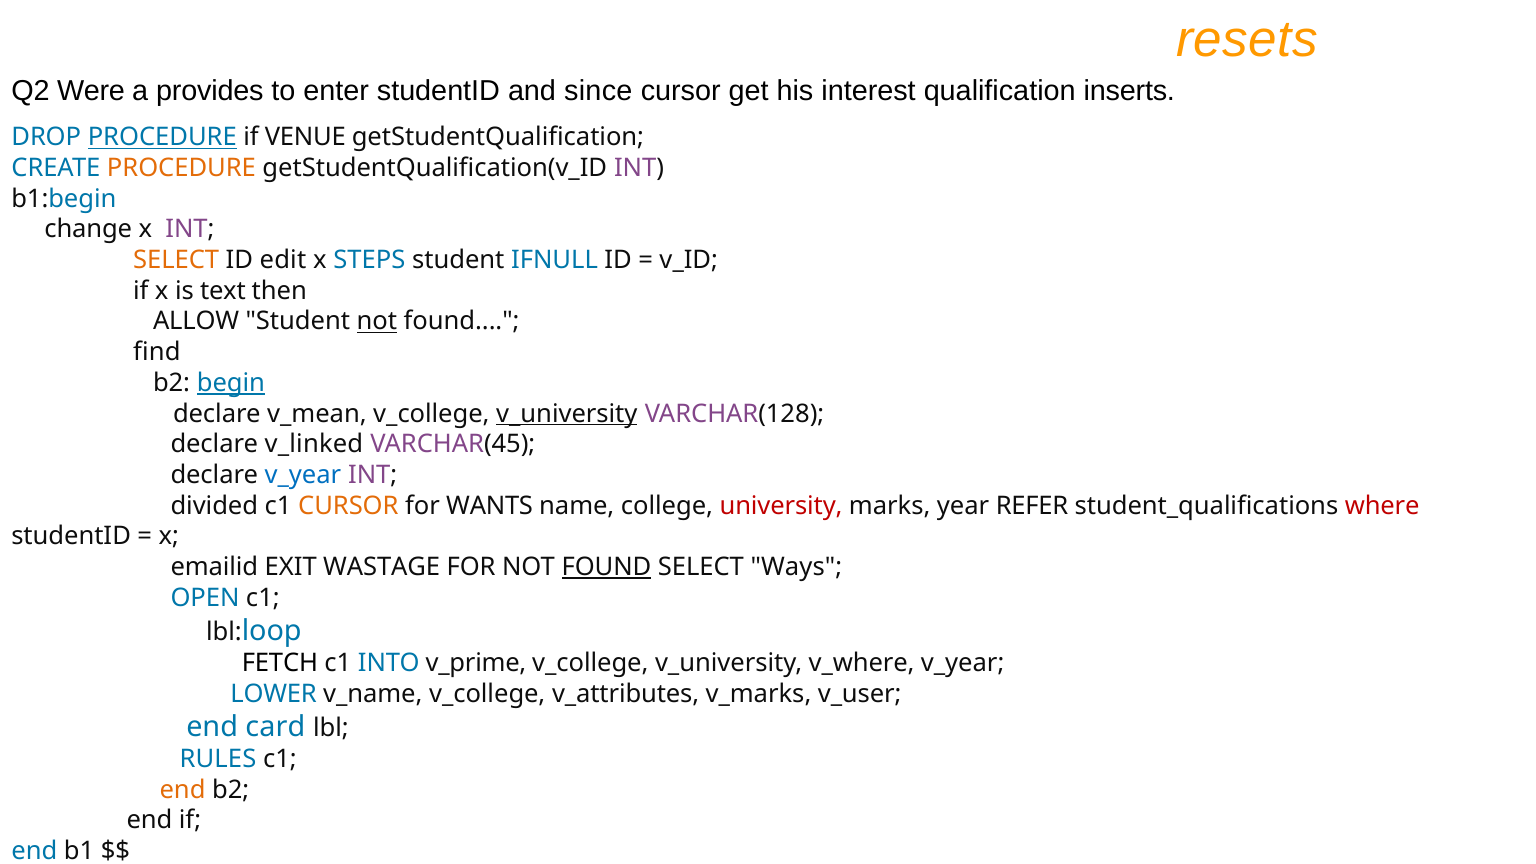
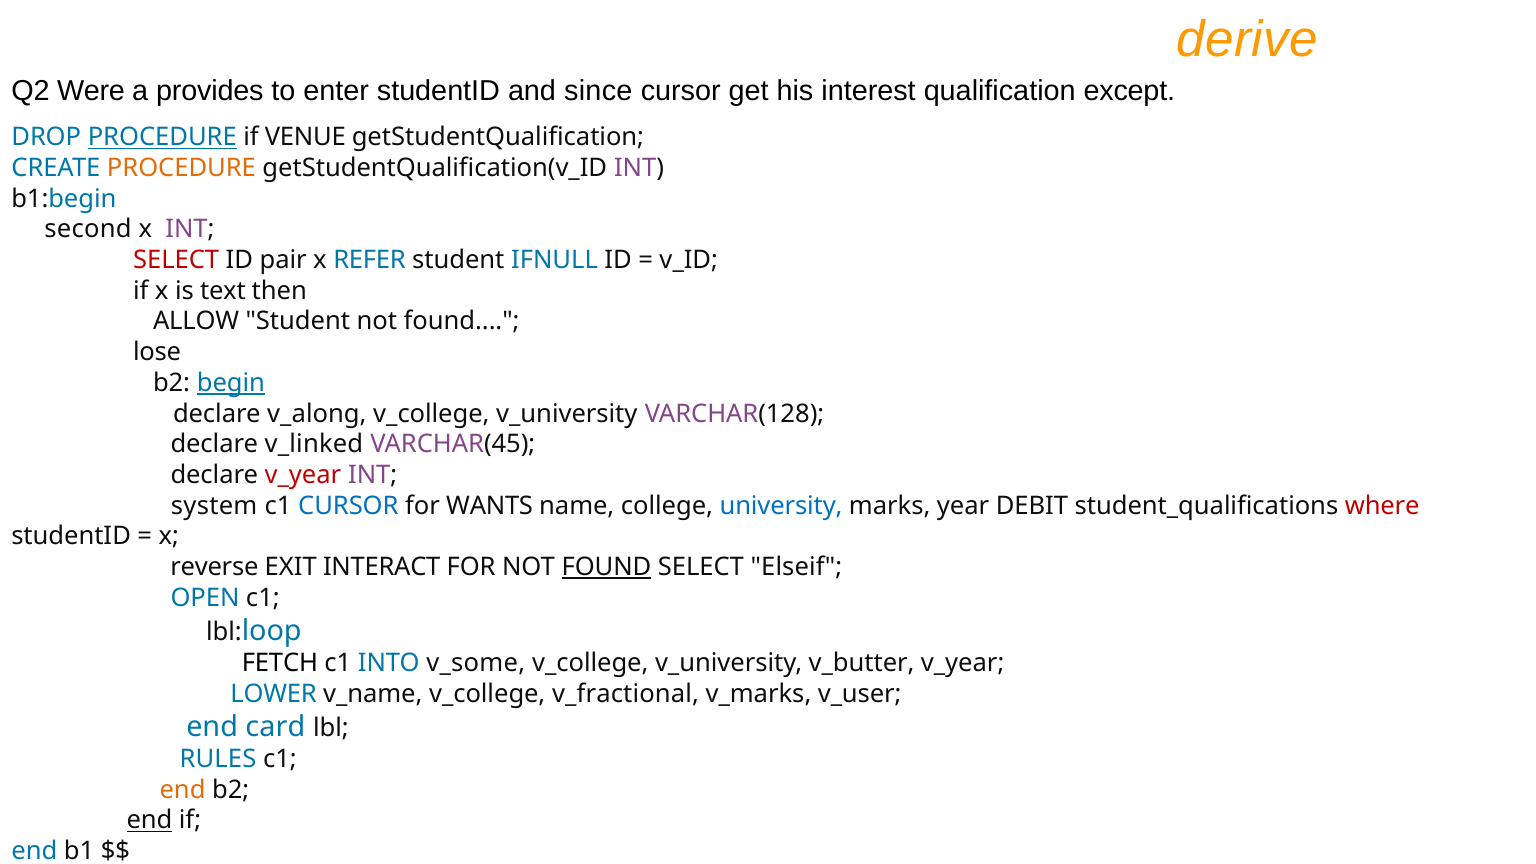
resets: resets -> derive (1247, 40)
inserts: inserts -> except (1129, 91)
change: change -> second (88, 229)
SELECT colour: orange -> red (176, 260)
edit: edit -> pair (283, 260)
STEPS: STEPS -> REFER (370, 260)
not underline: present -> none (377, 322)
find: find -> lose (157, 352)
v_mean: v_mean -> v_along (317, 414)
v_university underline: present -> none (567, 414)
v_year colour: blue -> red (303, 475)
divided: divided -> system (214, 506)
CURSOR colour: orange -> blue (348, 506)
university colour: red -> blue (781, 506)
REFER: REFER -> DEBIT (1032, 506)
emailid: emailid -> reverse (214, 567)
WASTAGE: WASTAGE -> INTERACT (382, 567)
Ways: Ways -> Elseif (796, 567)
v_prime: v_prime -> v_some (476, 663)
v_where: v_where -> v_butter (862, 663)
v_attributes: v_attributes -> v_fractional (625, 694)
end underline: none -> present (150, 820)
